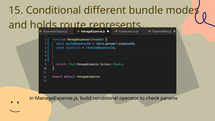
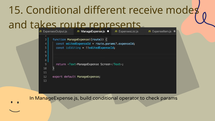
bundle: bundle -> receive (146, 10)
holds: holds -> takes (43, 25)
